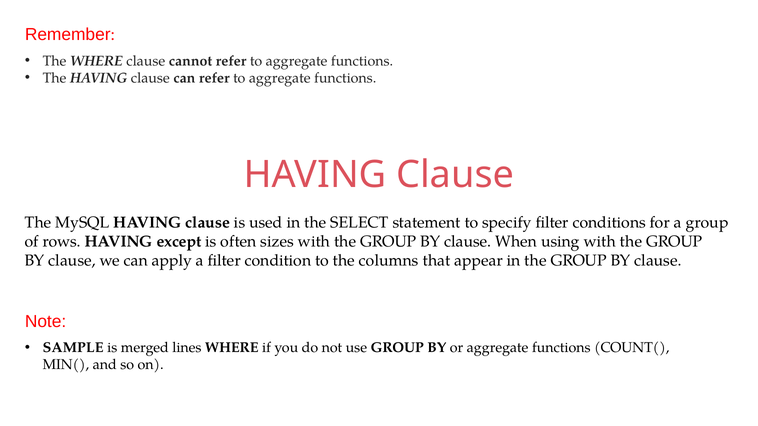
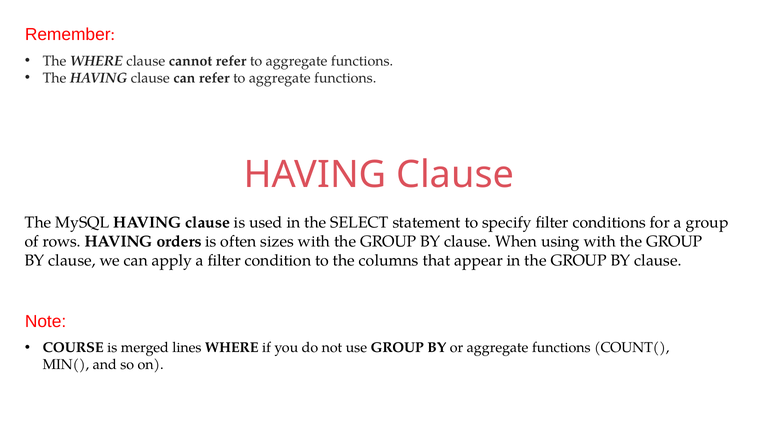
except: except -> orders (179, 242)
SAMPLE: SAMPLE -> COURSE (73, 348)
